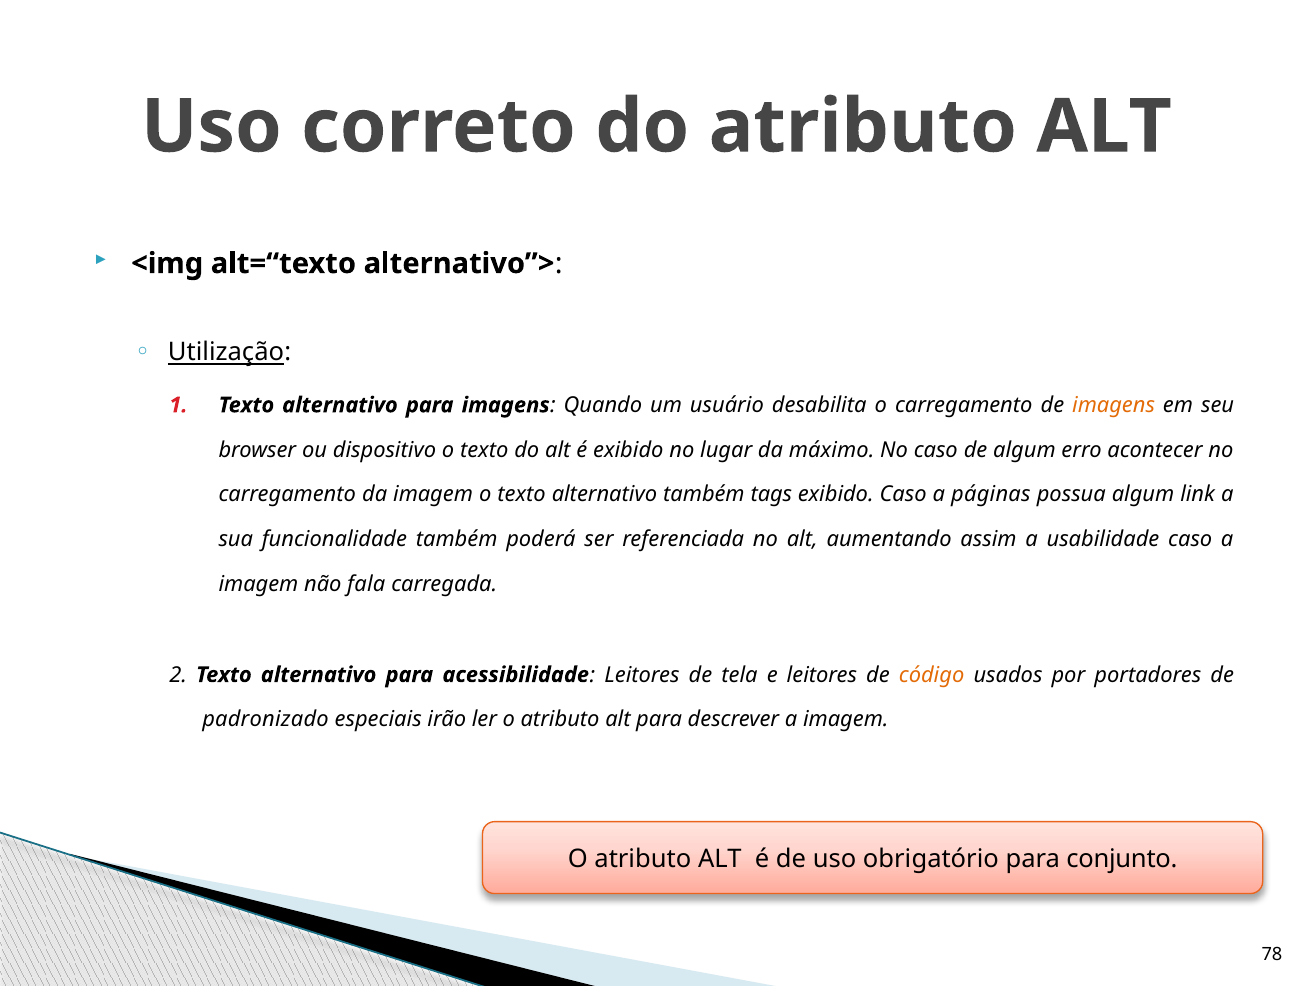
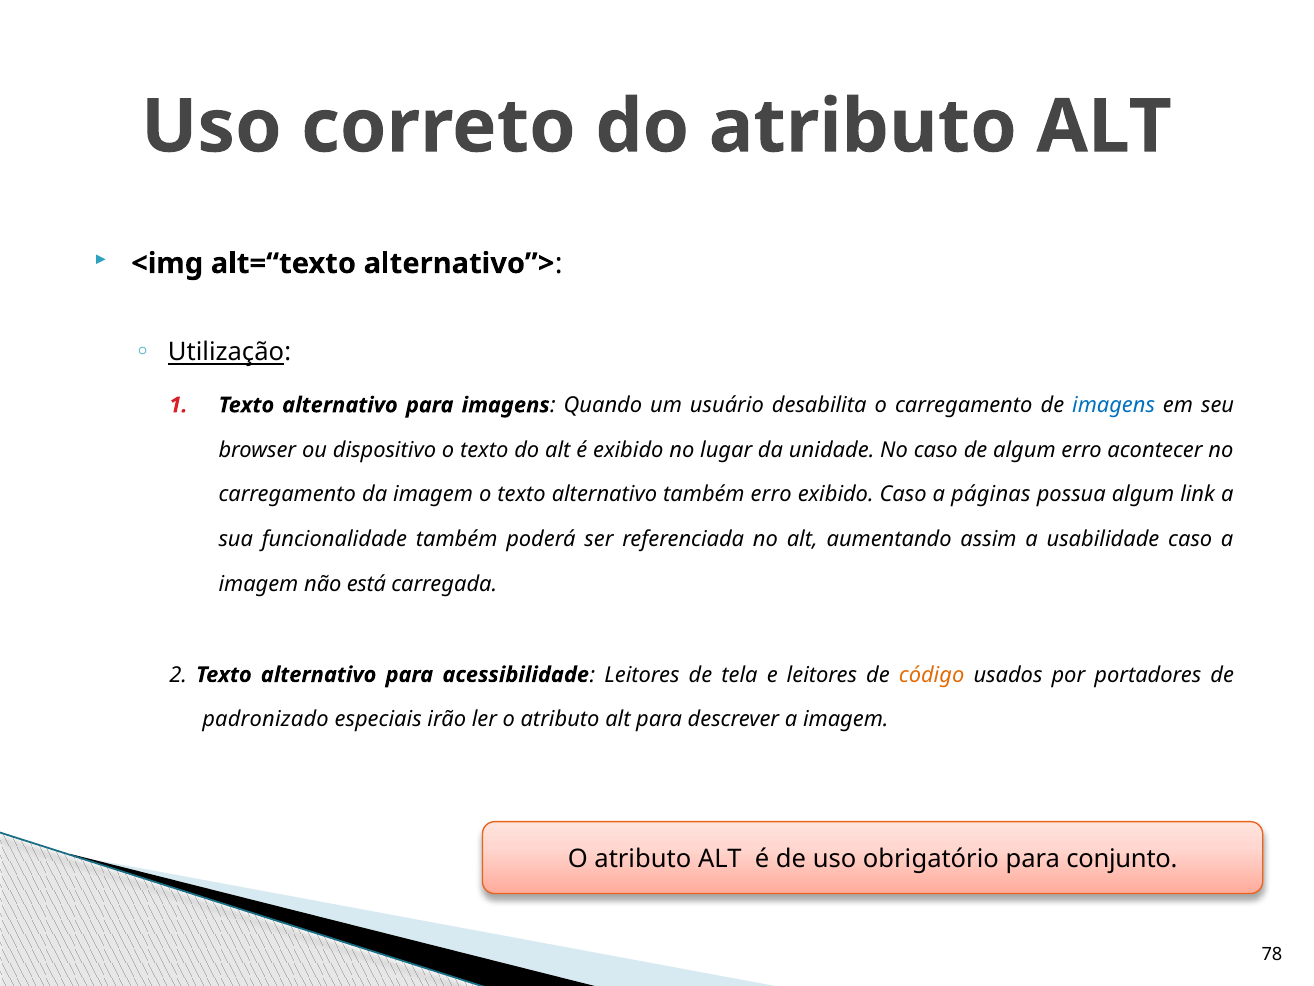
imagens colour: orange -> blue (1114, 405)
máximo: máximo -> unidade (832, 450)
também tags: tags -> erro (771, 494)
fala: fala -> está (366, 584)
